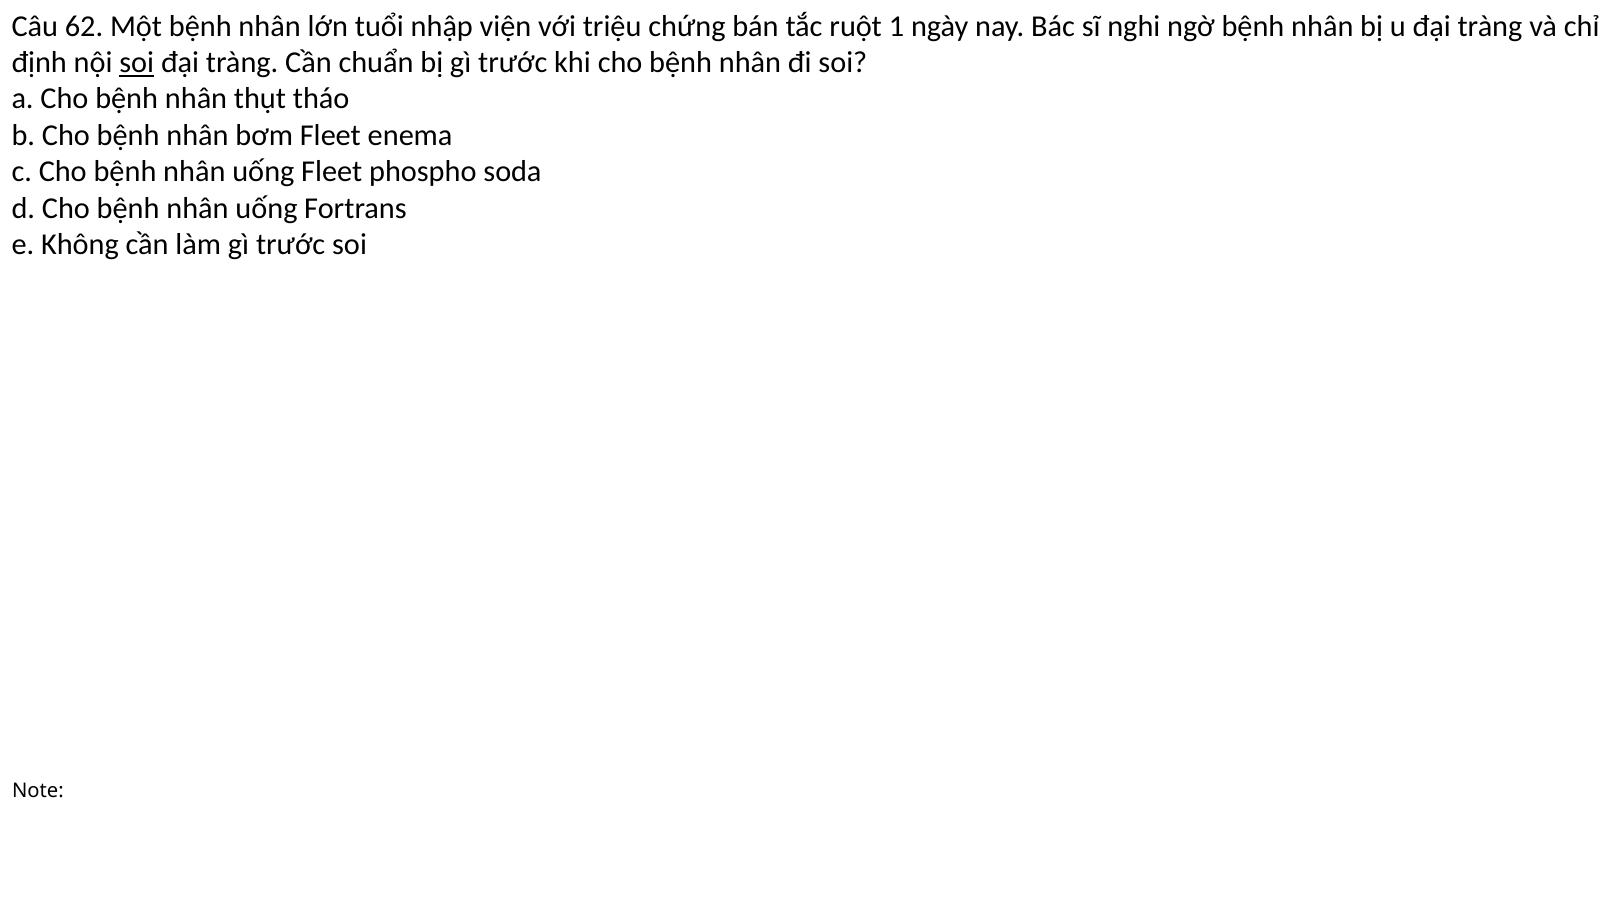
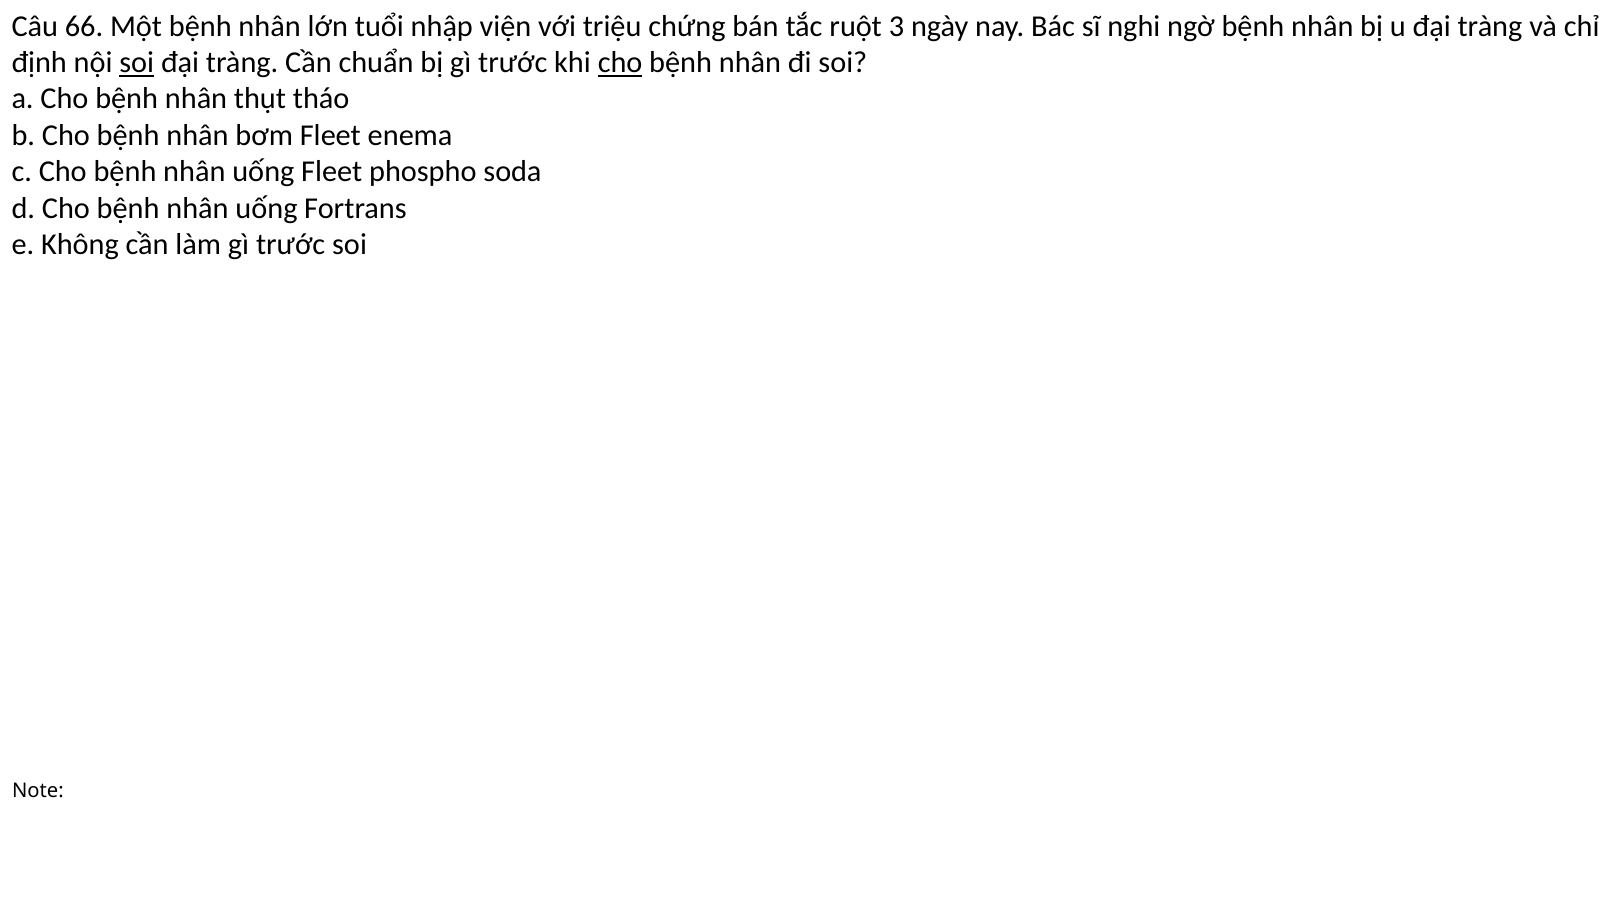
62: 62 -> 66 (84, 26)
1: 1 -> 3 (897, 26)
cho underline: none -> present (620, 63)
